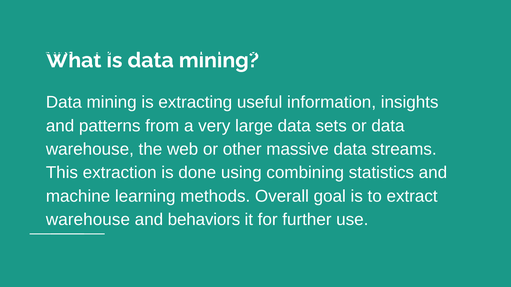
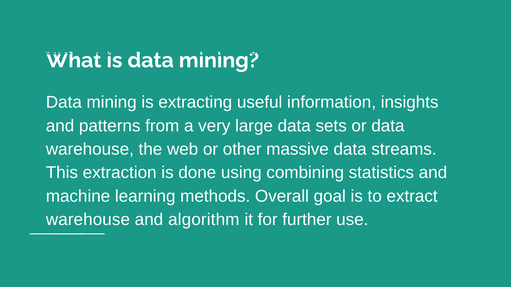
behaviors: behaviors -> algorithm (204, 220)
